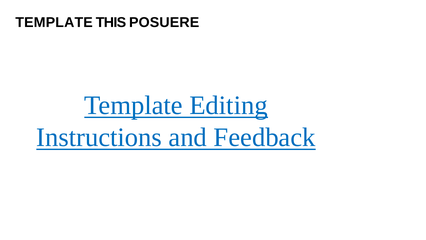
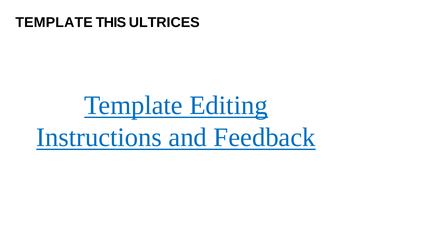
POSUERE: POSUERE -> ULTRICES (164, 23)
